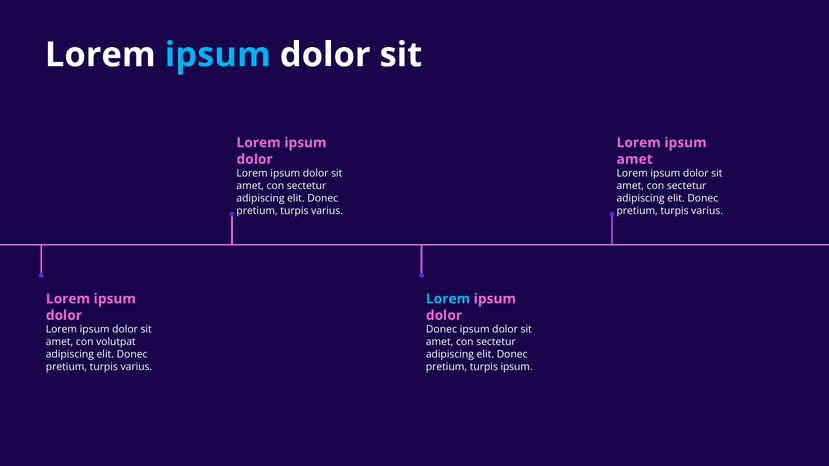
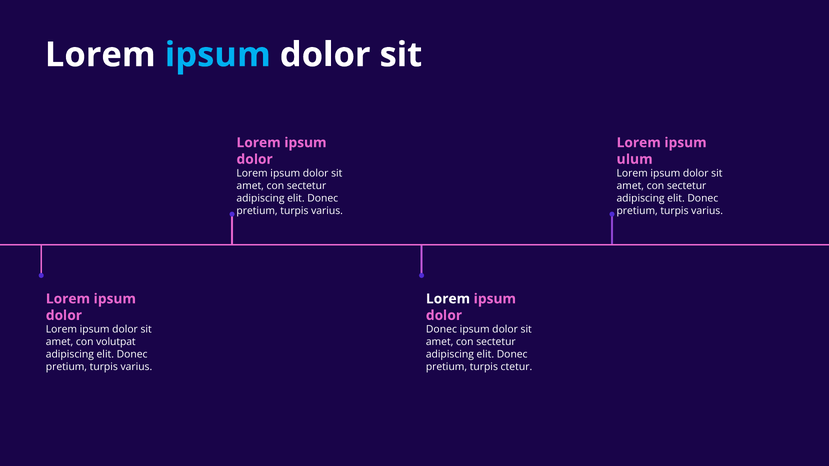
amet: amet -> ulum (635, 159)
Lorem colour: light blue -> white (448, 299)
turpis ipsum: ipsum -> ctetur (516, 367)
